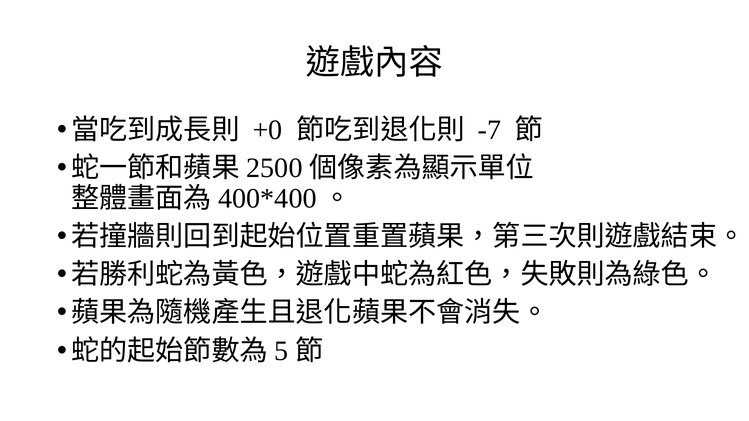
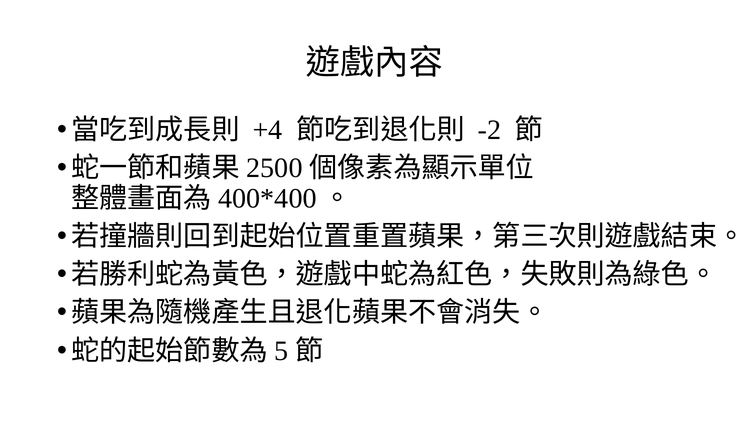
+0: +0 -> +4 (268, 130)
-7: -7 -> -2 (489, 130)
